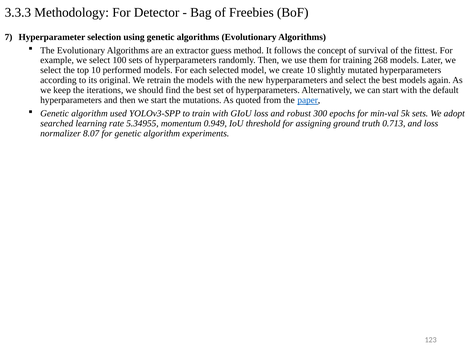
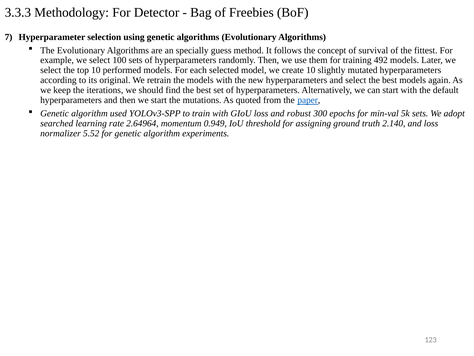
extractor: extractor -> specially (192, 50)
268: 268 -> 492 (381, 60)
5.34955: 5.34955 -> 2.64964 (142, 123)
0.713: 0.713 -> 2.140 (394, 123)
8.07: 8.07 -> 5.52 (91, 133)
